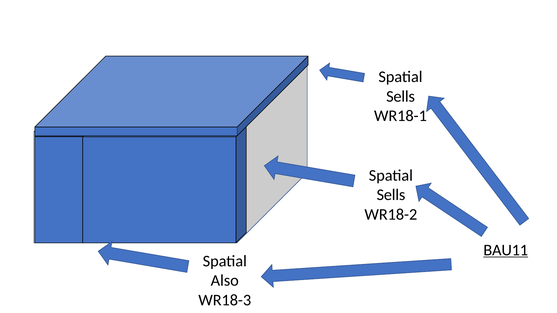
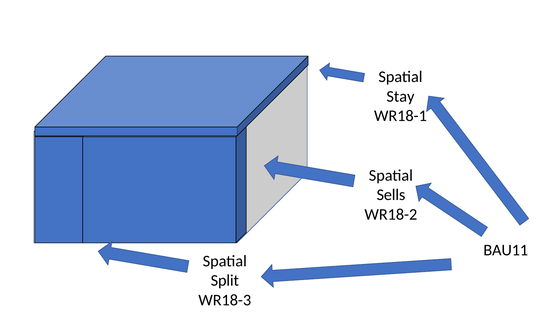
Sells: Sells -> Stay (400, 96)
BAU11 underline: present -> none (506, 250)
Also: Also -> Split (225, 281)
